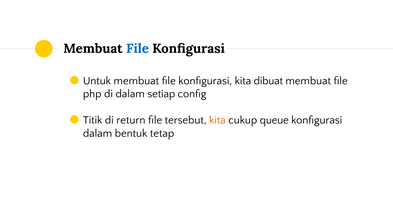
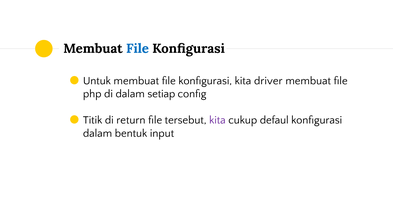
dibuat: dibuat -> driver (268, 81)
kita colour: orange -> purple (217, 120)
queue: queue -> defaul (274, 120)
tetap: tetap -> input (162, 133)
